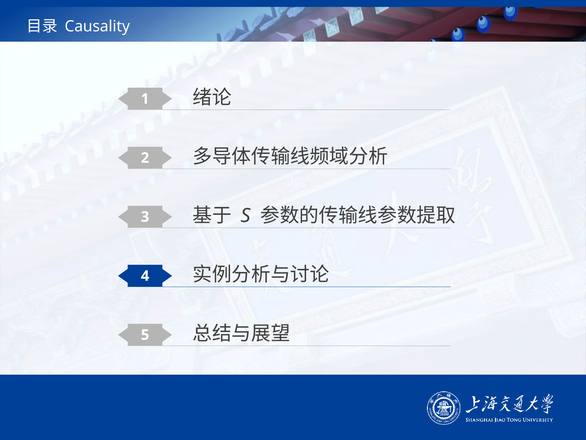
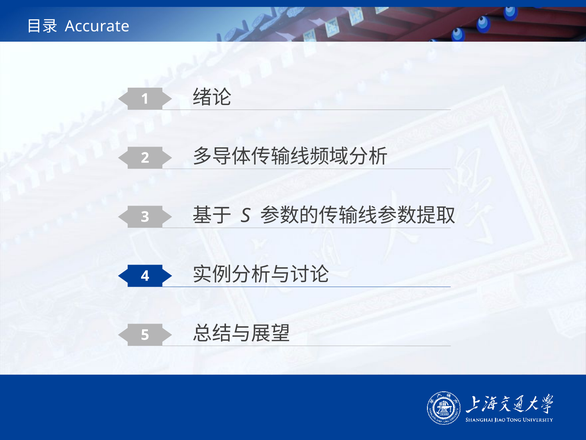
Causality: Causality -> Accurate (97, 26)
